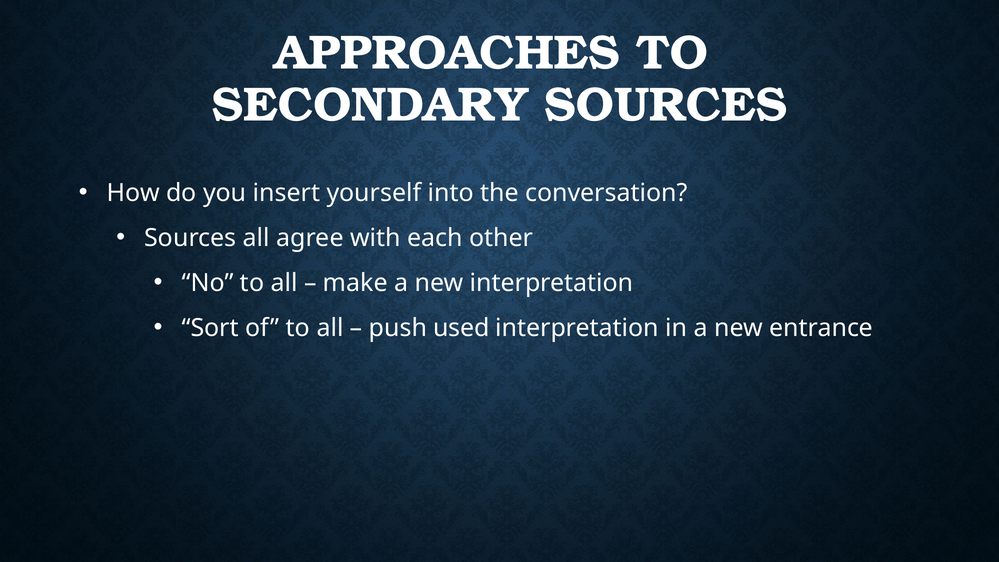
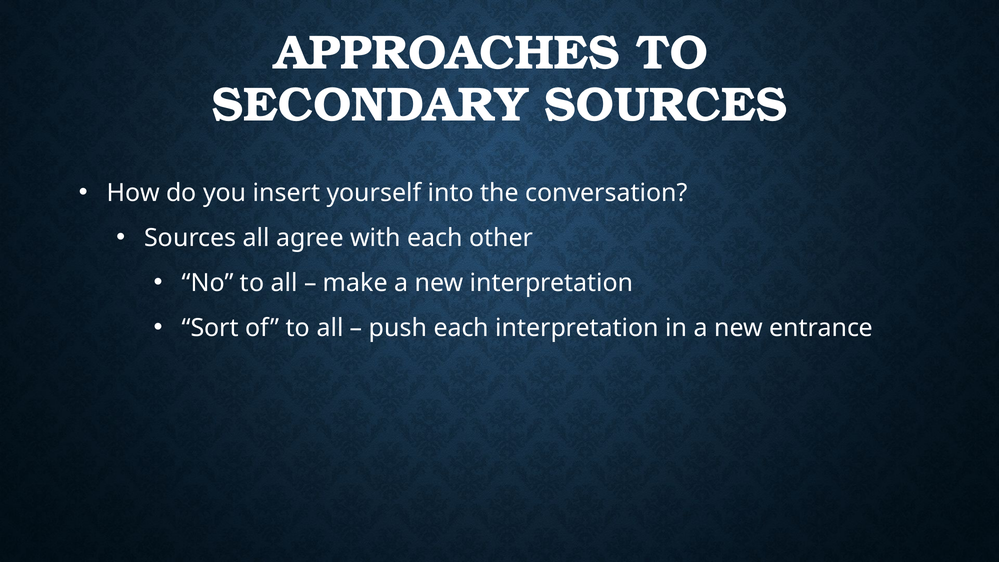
push used: used -> each (461, 328)
